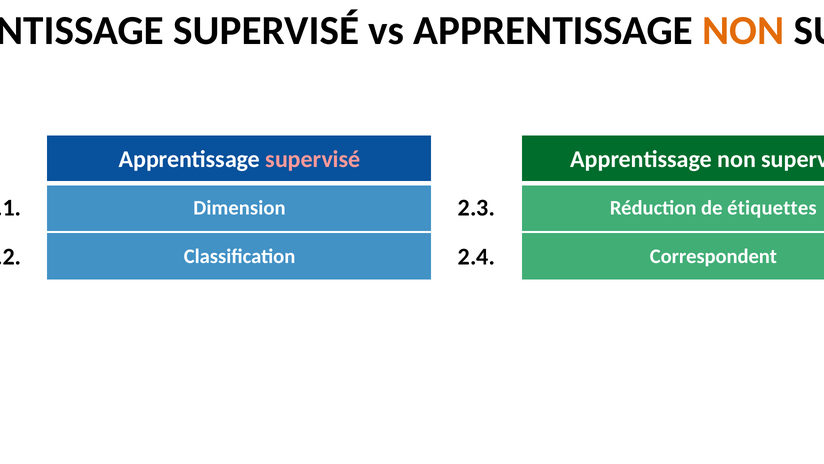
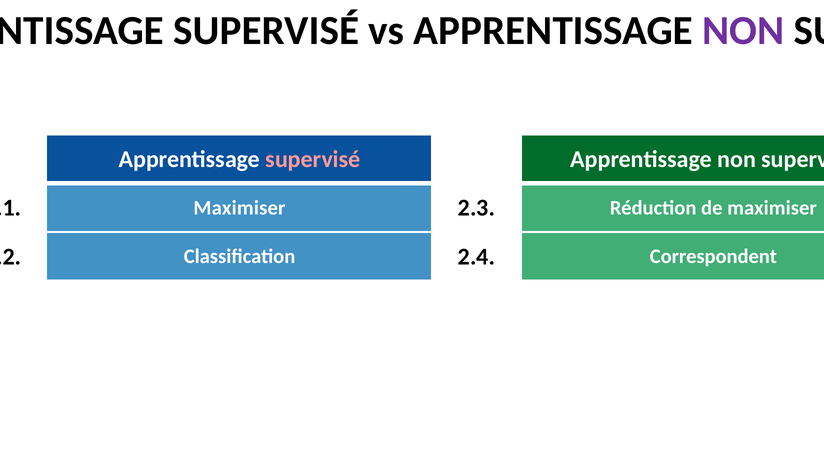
NON colour: orange -> purple (743, 31)
Dimension: Dimension -> Maximiser (239, 208)
de étiquettes: étiquettes -> maximiser (772, 208)
